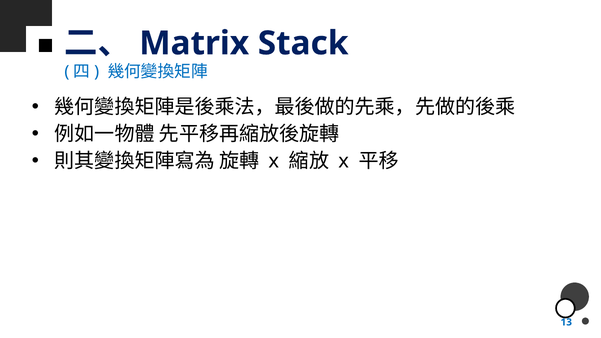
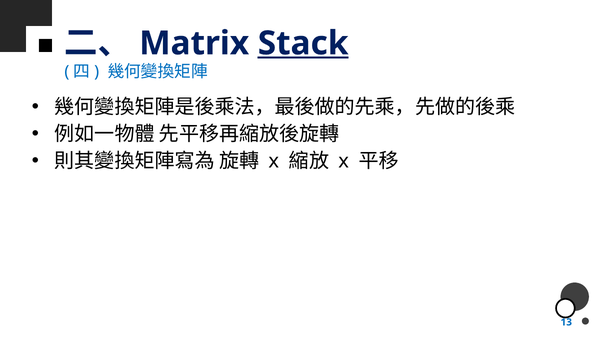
Stack underline: none -> present (303, 43)
